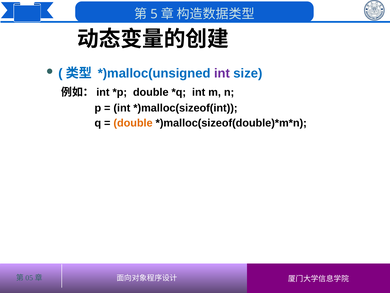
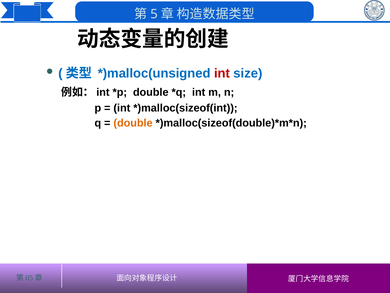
int colour: purple -> red (222, 73)
